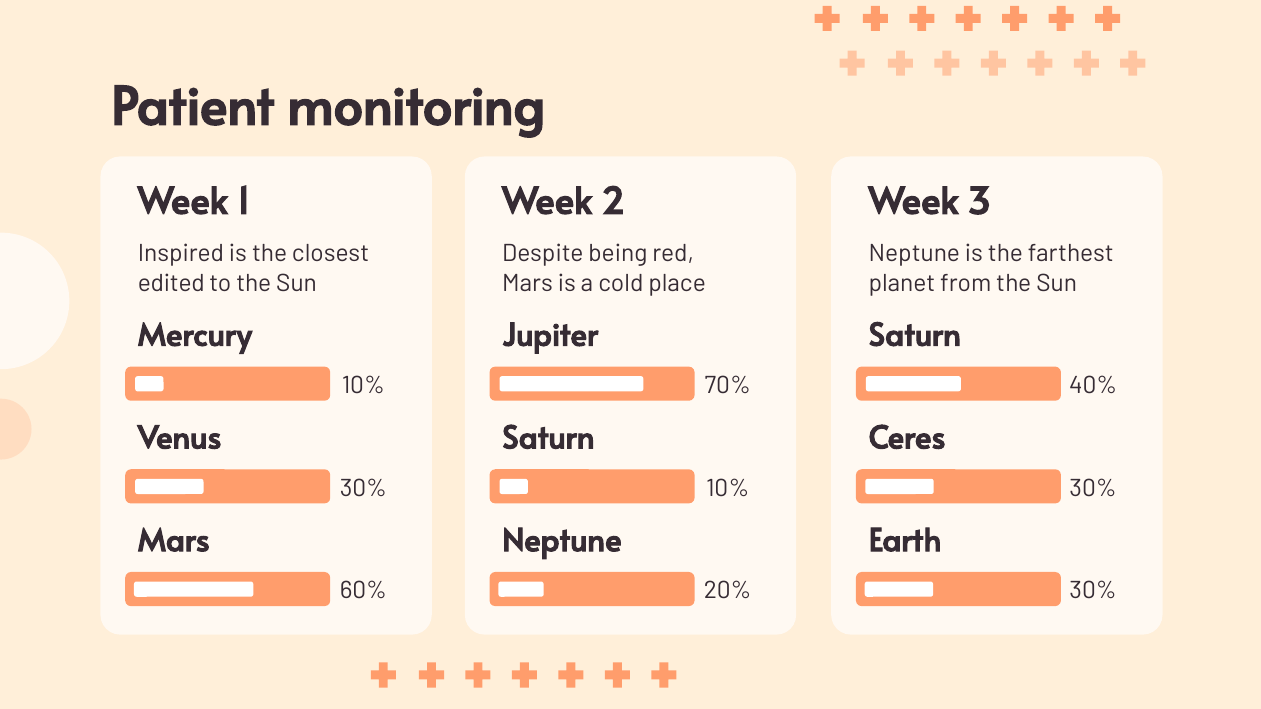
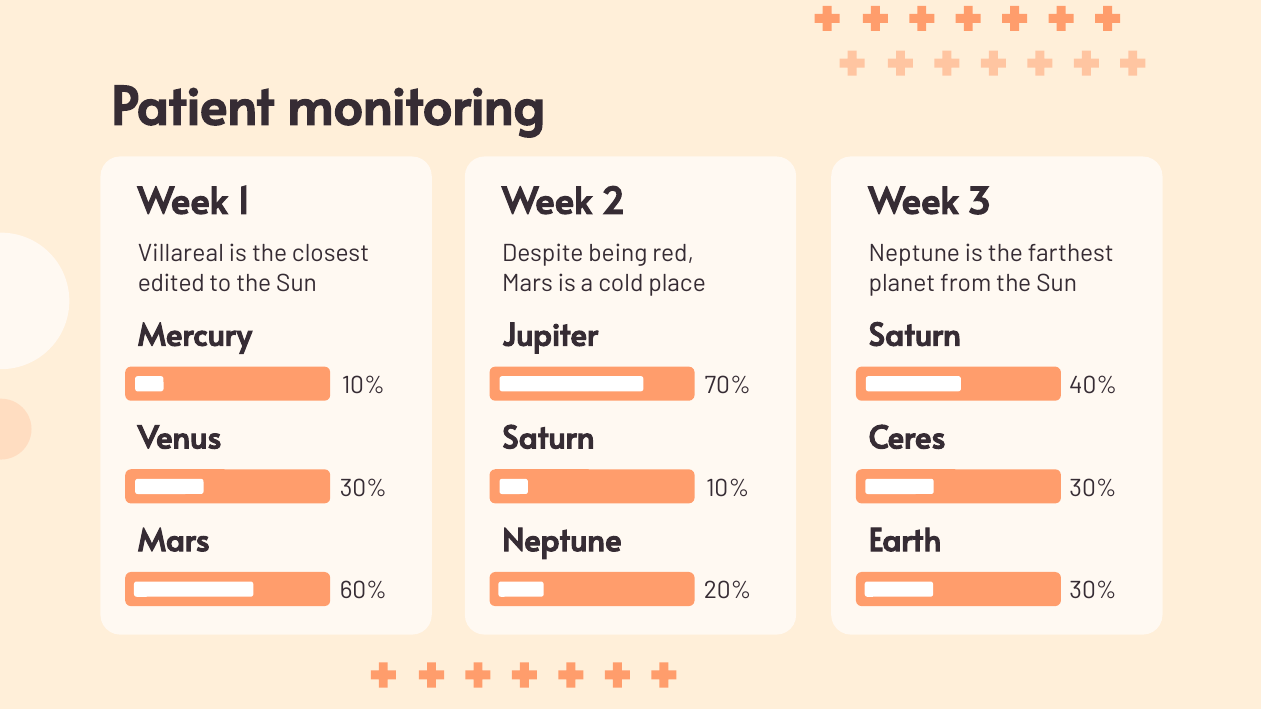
Inspired: Inspired -> Villareal (181, 254)
